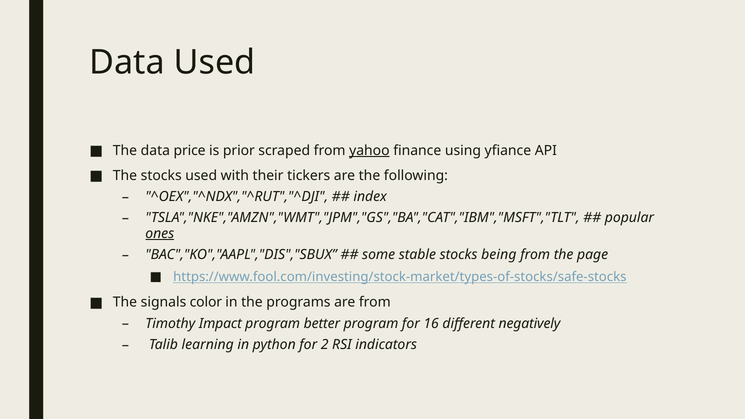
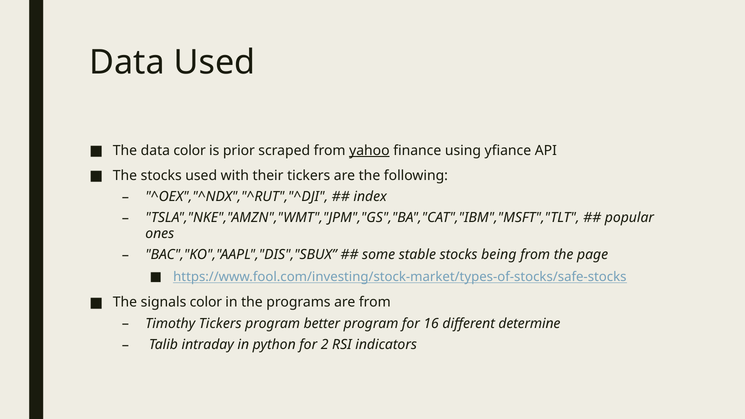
data price: price -> color (190, 150)
ones underline: present -> none (160, 234)
Timothy Impact: Impact -> Tickers (220, 324)
negatively: negatively -> determine (529, 324)
learning: learning -> intraday (208, 345)
